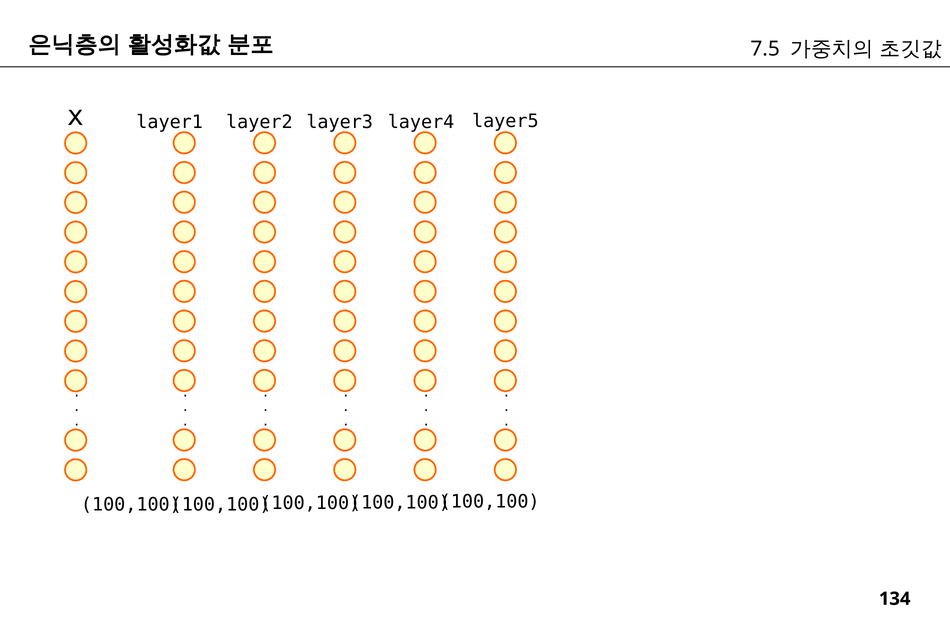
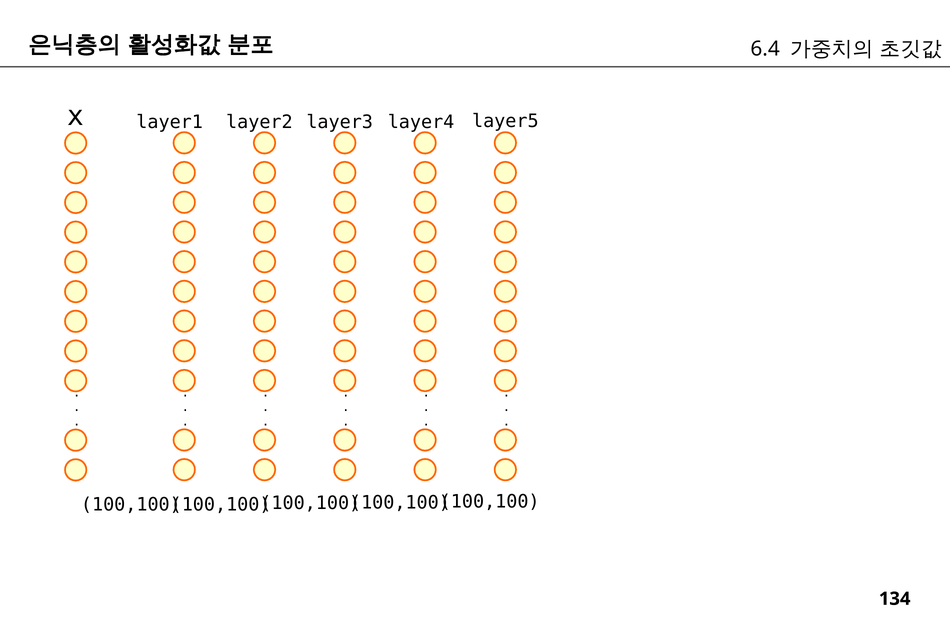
7.5: 7.5 -> 6.4 (765, 49)
